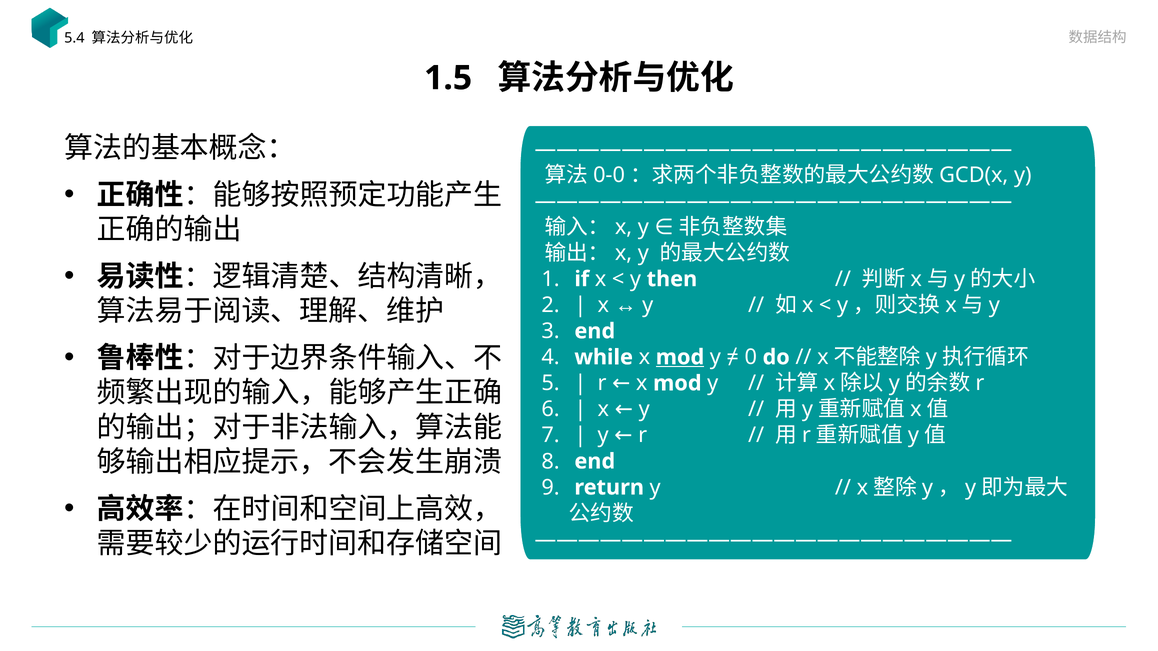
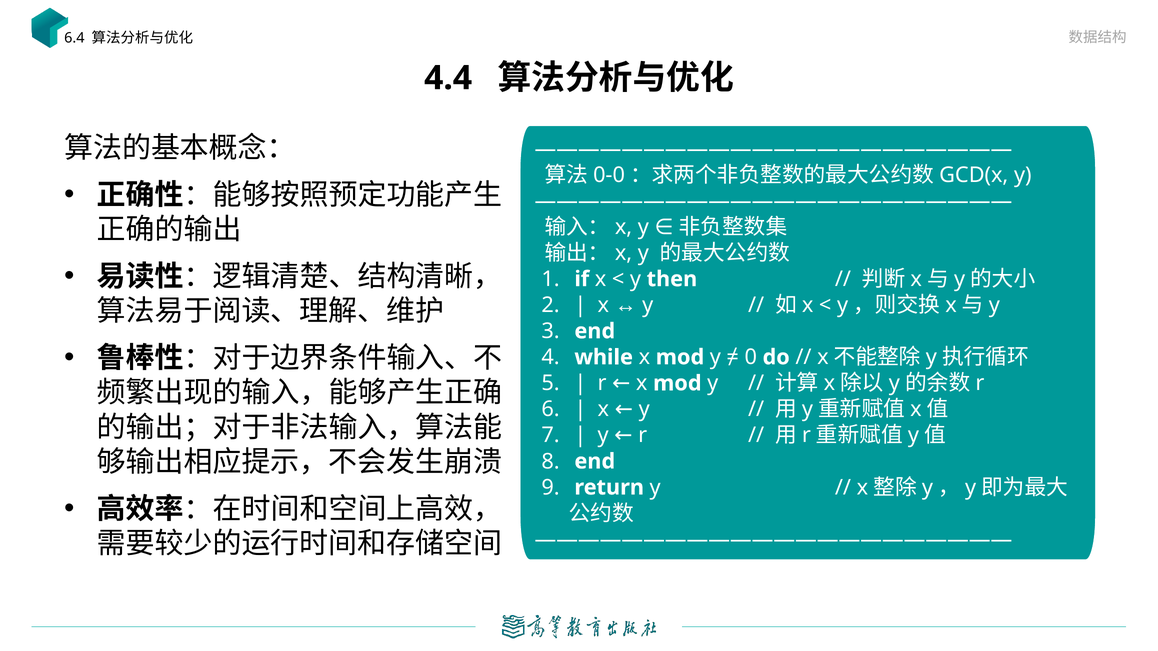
5.4: 5.4 -> 6.4 (74, 38)
1.5: 1.5 -> 4.4 (448, 78)
mod underline: present -> none (680, 357)
